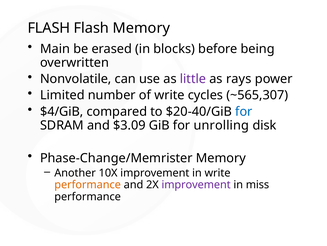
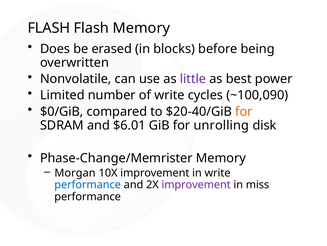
Main: Main -> Does (55, 49)
rays: rays -> best (239, 79)
~565,307: ~565,307 -> ~100,090 (257, 95)
$4/GiB: $4/GiB -> $0/GiB (62, 111)
for colour: blue -> orange (244, 111)
$3.09: $3.09 -> $6.01 (129, 125)
Another: Another -> Morgan (75, 173)
performance colour: orange -> blue (88, 184)
